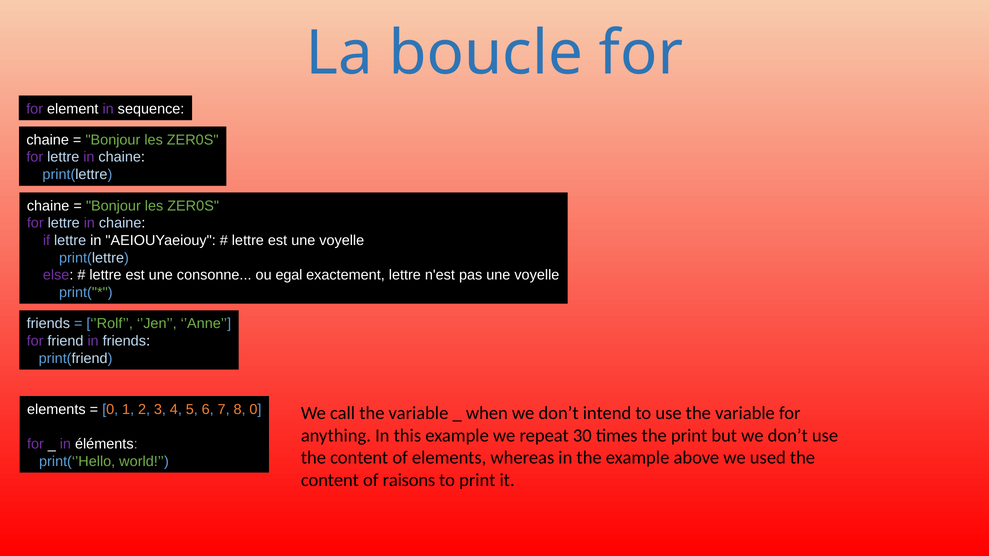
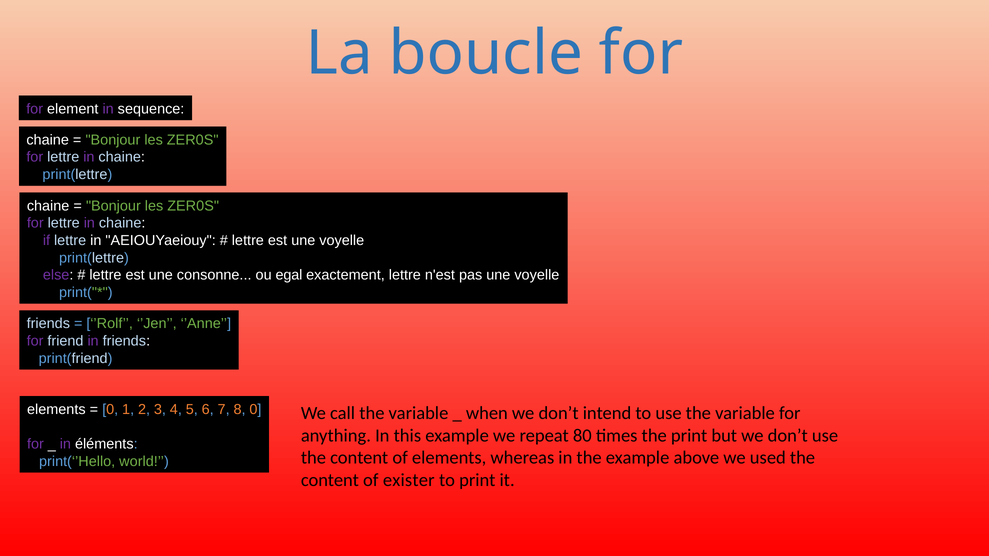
30: 30 -> 80 (582, 436)
raisons: raisons -> exister (409, 480)
